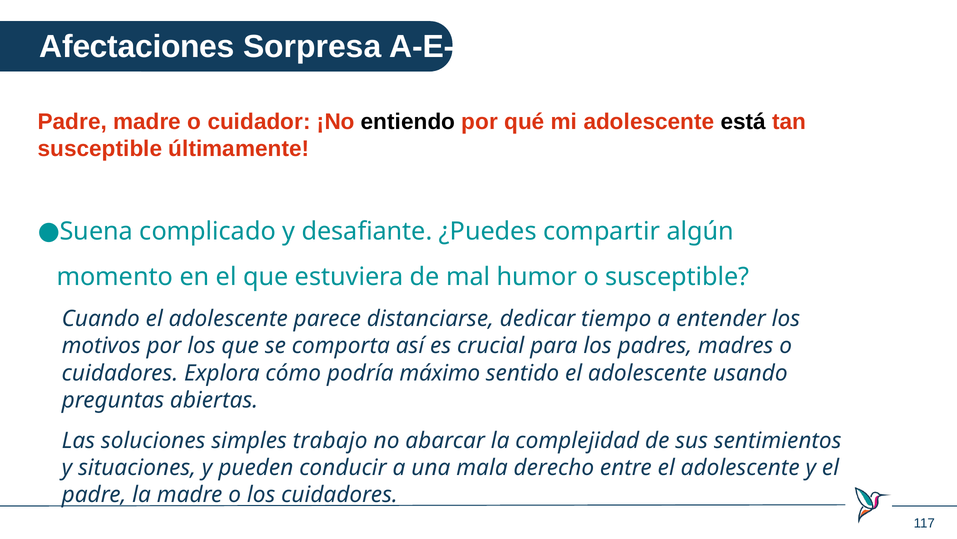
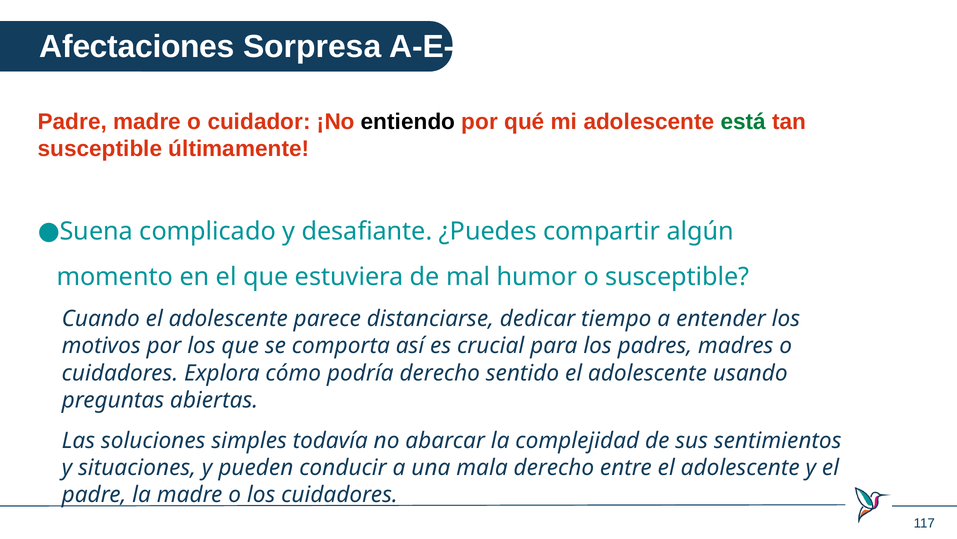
está colour: black -> green (743, 122)
podría máximo: máximo -> derecho (440, 373)
trabajo: trabajo -> todavía (330, 440)
